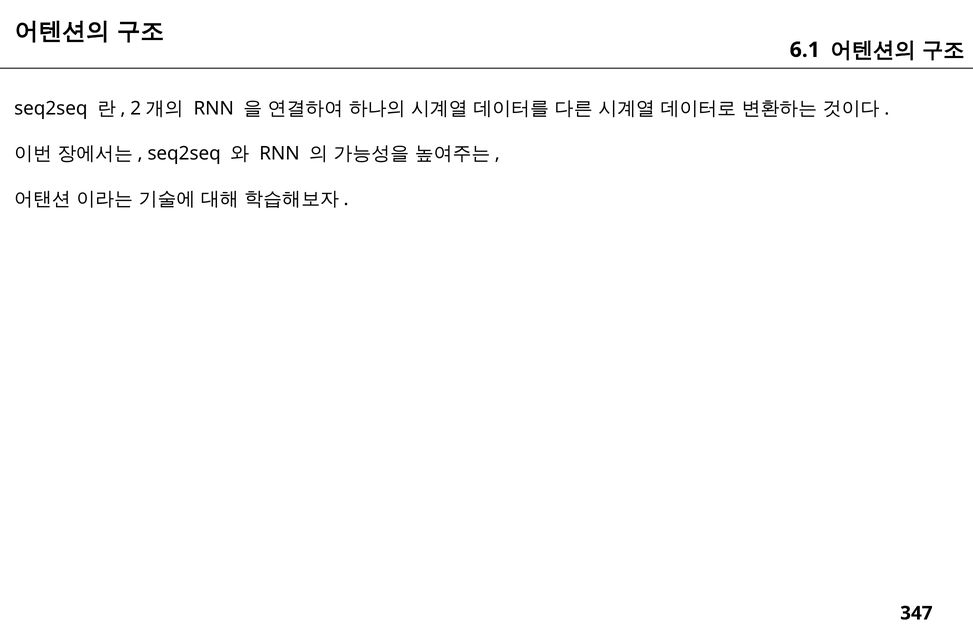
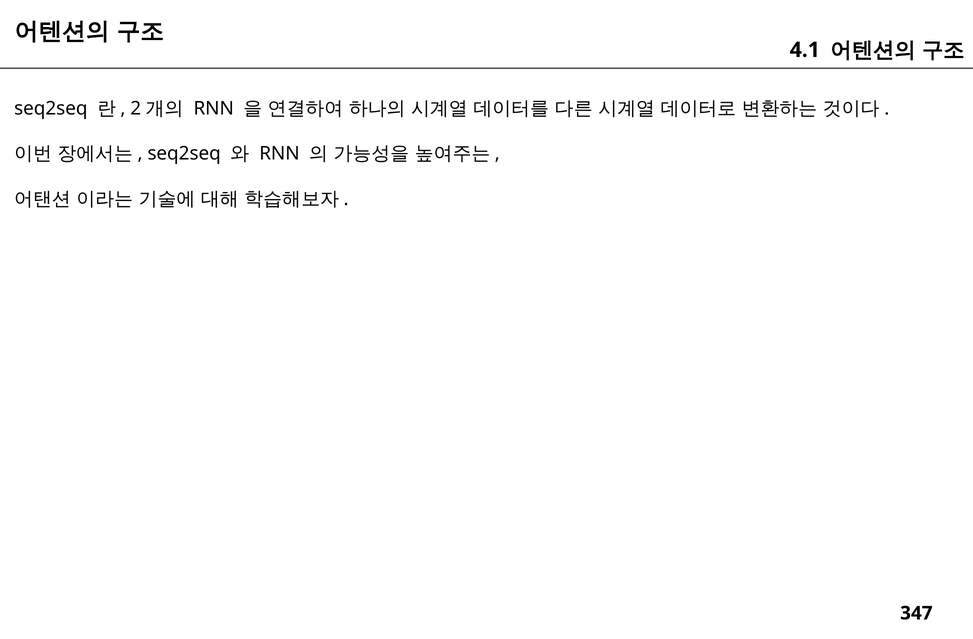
6.1: 6.1 -> 4.1 (805, 50)
